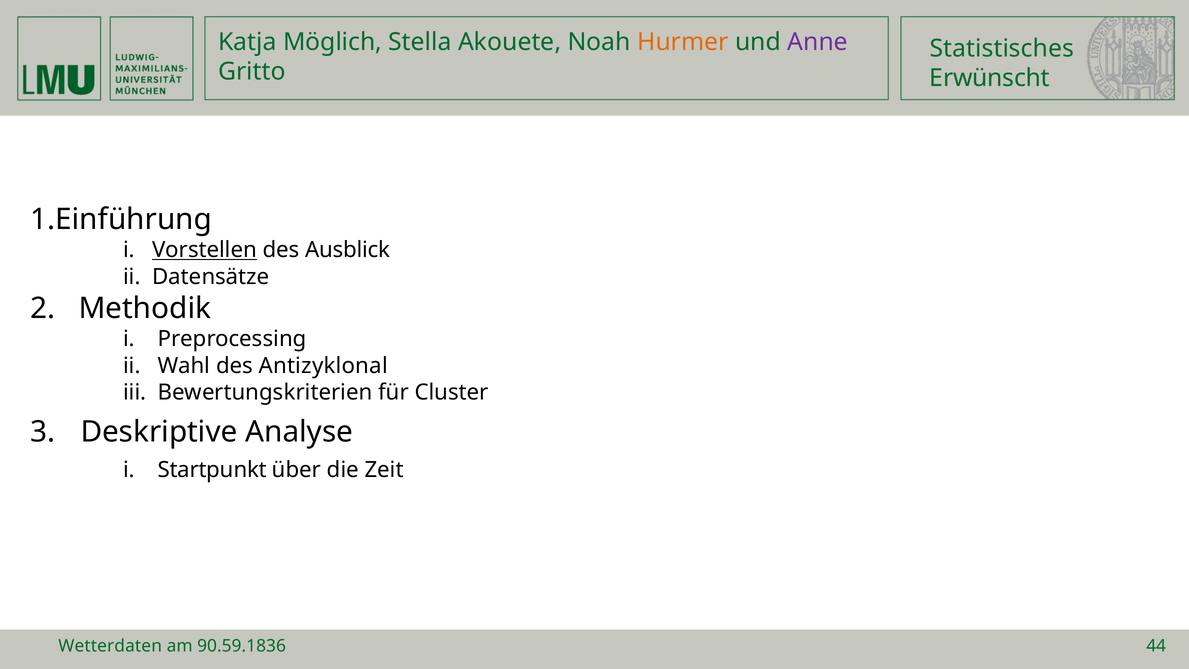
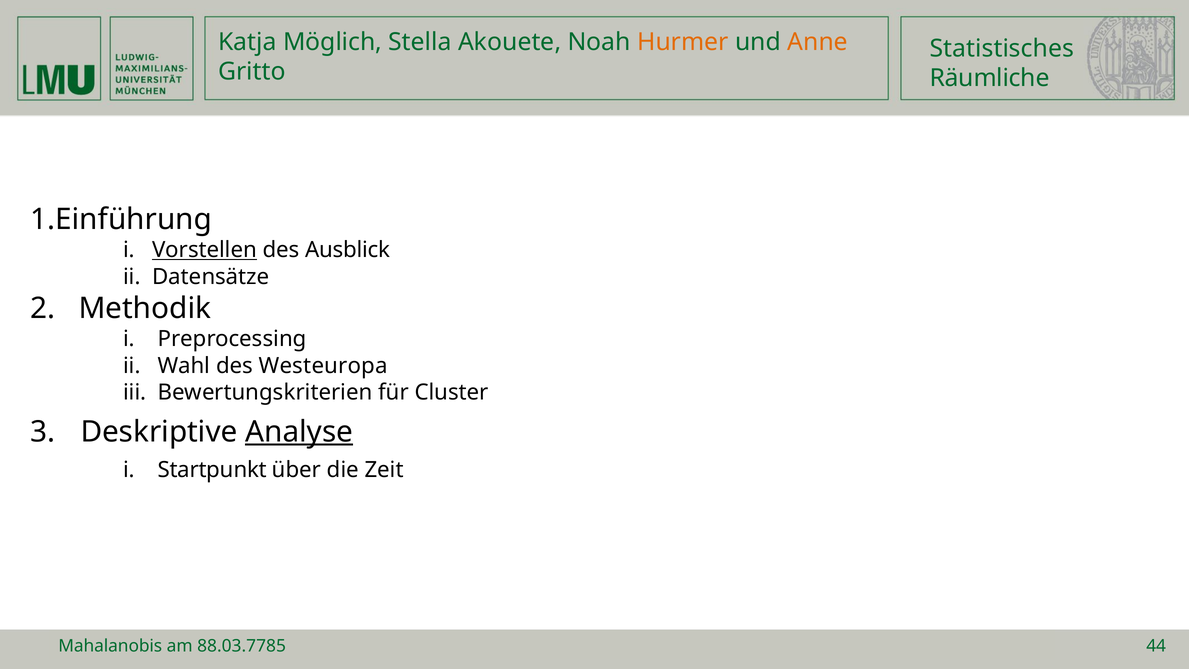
Anne colour: purple -> orange (818, 42)
Erwünscht: Erwünscht -> Räumliche (990, 78)
Antizyklonal: Antizyklonal -> Westeuropa (323, 366)
Analyse underline: none -> present (299, 432)
Wetterdaten: Wetterdaten -> Mahalanobis (110, 646)
90.59.1836: 90.59.1836 -> 88.03.7785 (242, 646)
